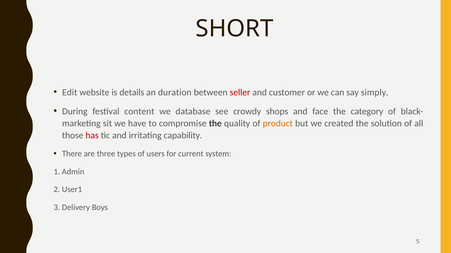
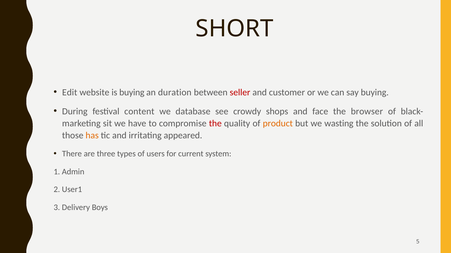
is details: details -> buying (132, 93)
say simply: simply -> buying (375, 93)
category: category -> browser (367, 112)
the colour: black -> red (215, 124)
created: created -> wasting (339, 124)
has colour: red -> orange (92, 136)
capability: capability -> appeared (183, 136)
